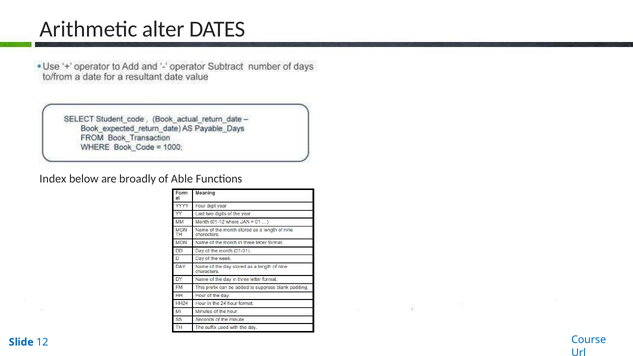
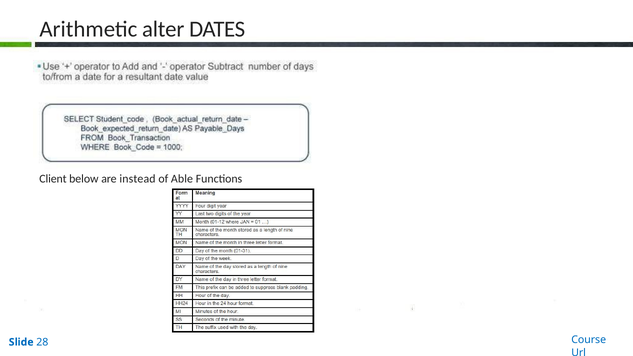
Index: Index -> Client (53, 179)
broadly: broadly -> instead (138, 179)
12: 12 -> 28 (42, 342)
